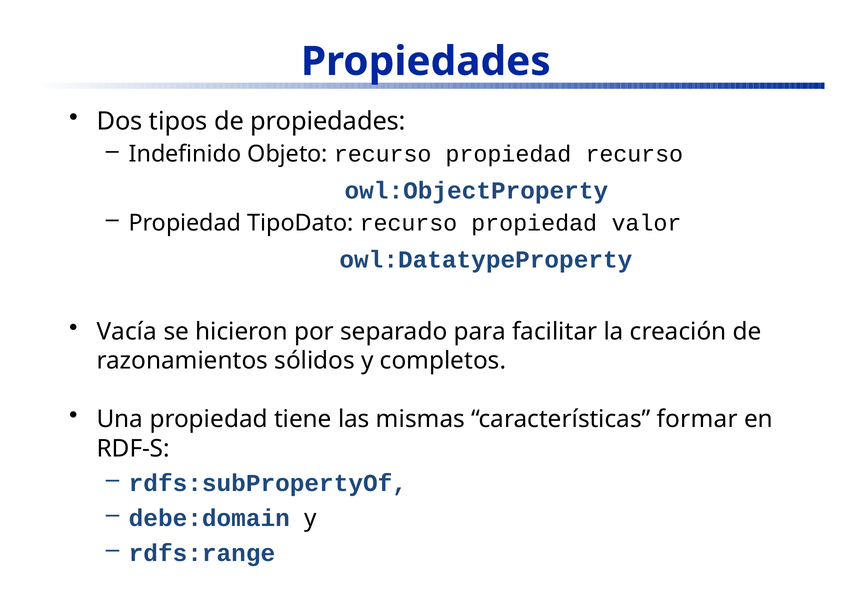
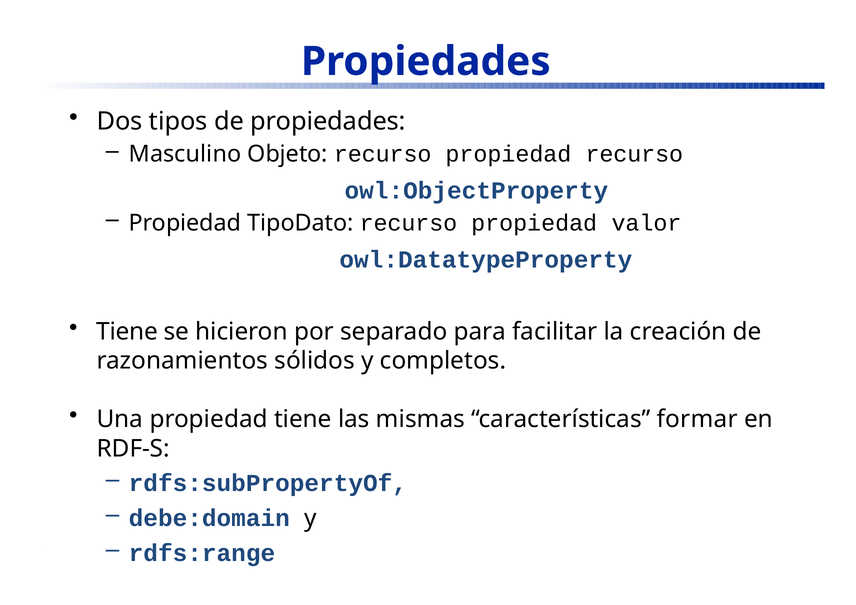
Indefinido: Indefinido -> Masculino (185, 154)
Vacía: Vacía -> Tiene (127, 332)
